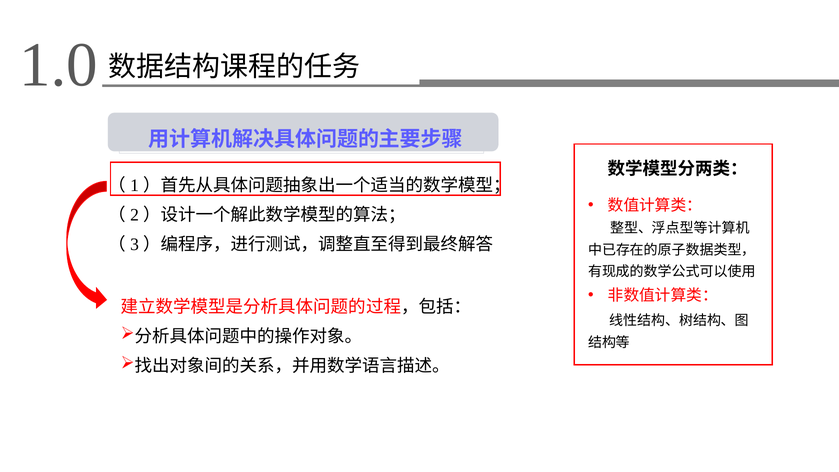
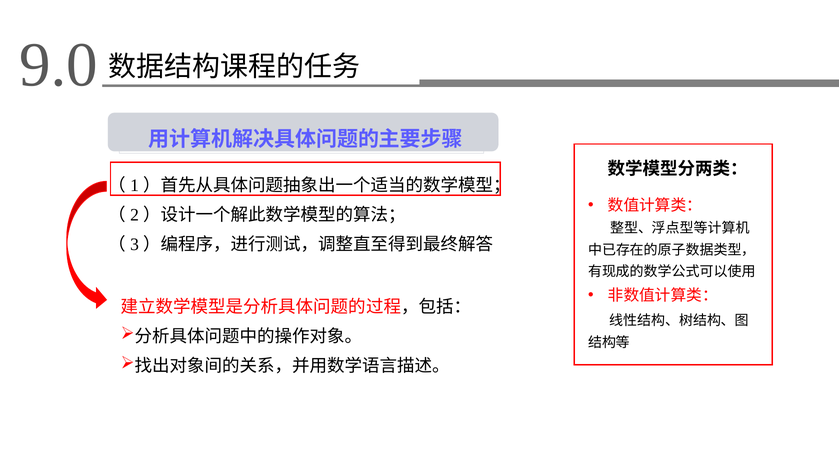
1.0: 1.0 -> 9.0 (59, 65)
